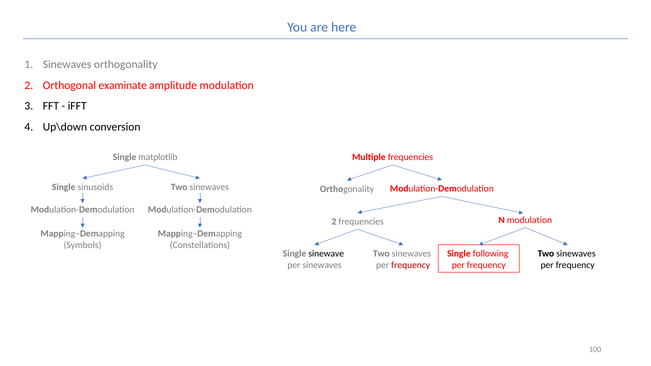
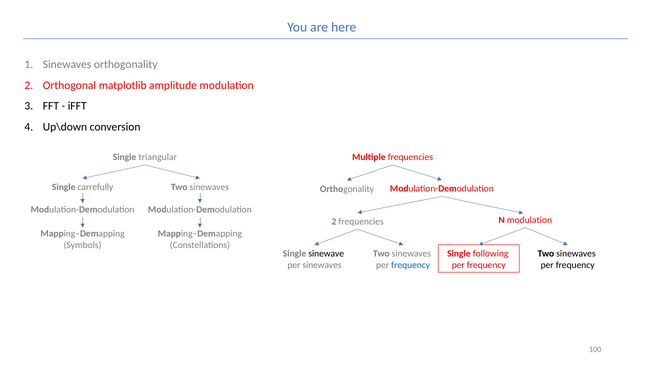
examinate: examinate -> matplotlib (123, 85)
matplotlib: matplotlib -> triangular (158, 157)
sinusoids: sinusoids -> carrefully (95, 187)
frequency colour: red -> blue (411, 265)
